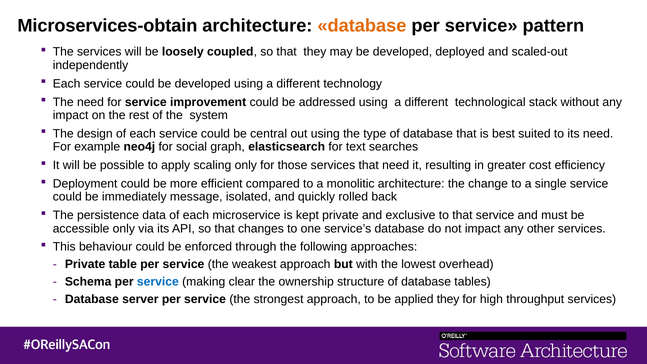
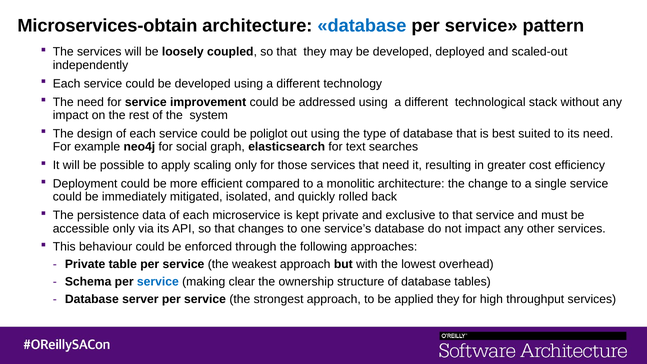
database colour: orange -> blue (362, 26)
central: central -> poliglot (269, 134)
message: message -> mitigated (196, 197)
